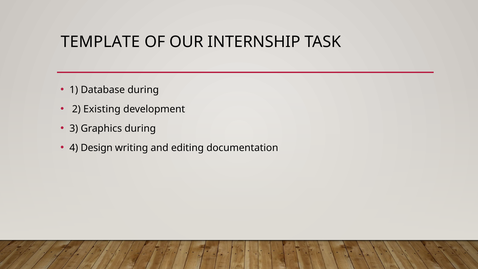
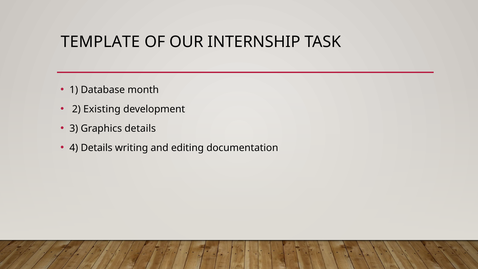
Database during: during -> month (143, 90)
Graphics during: during -> details (140, 129)
4 Design: Design -> Details (97, 148)
